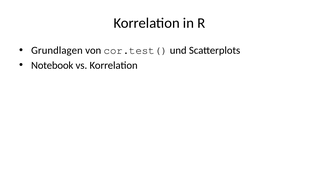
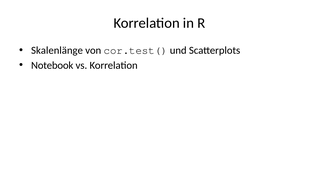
Grundlagen: Grundlagen -> Skalenlänge (57, 51)
